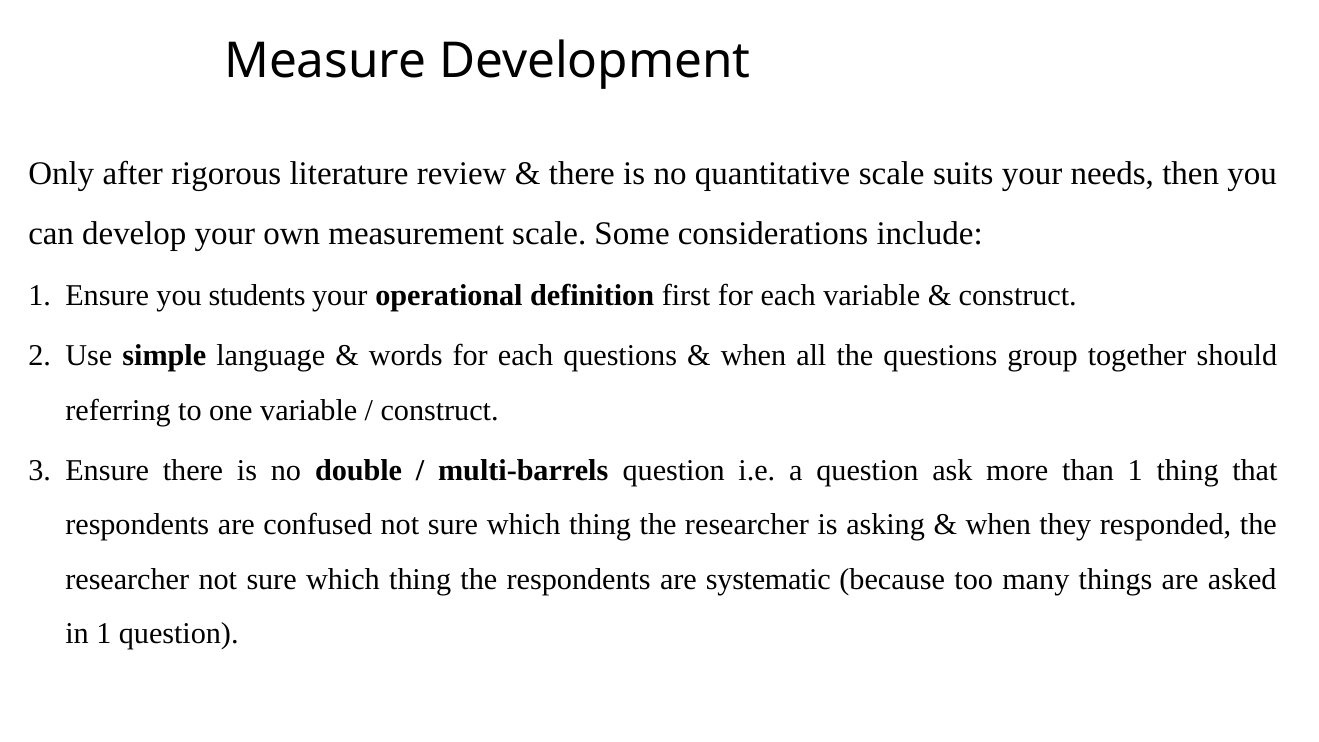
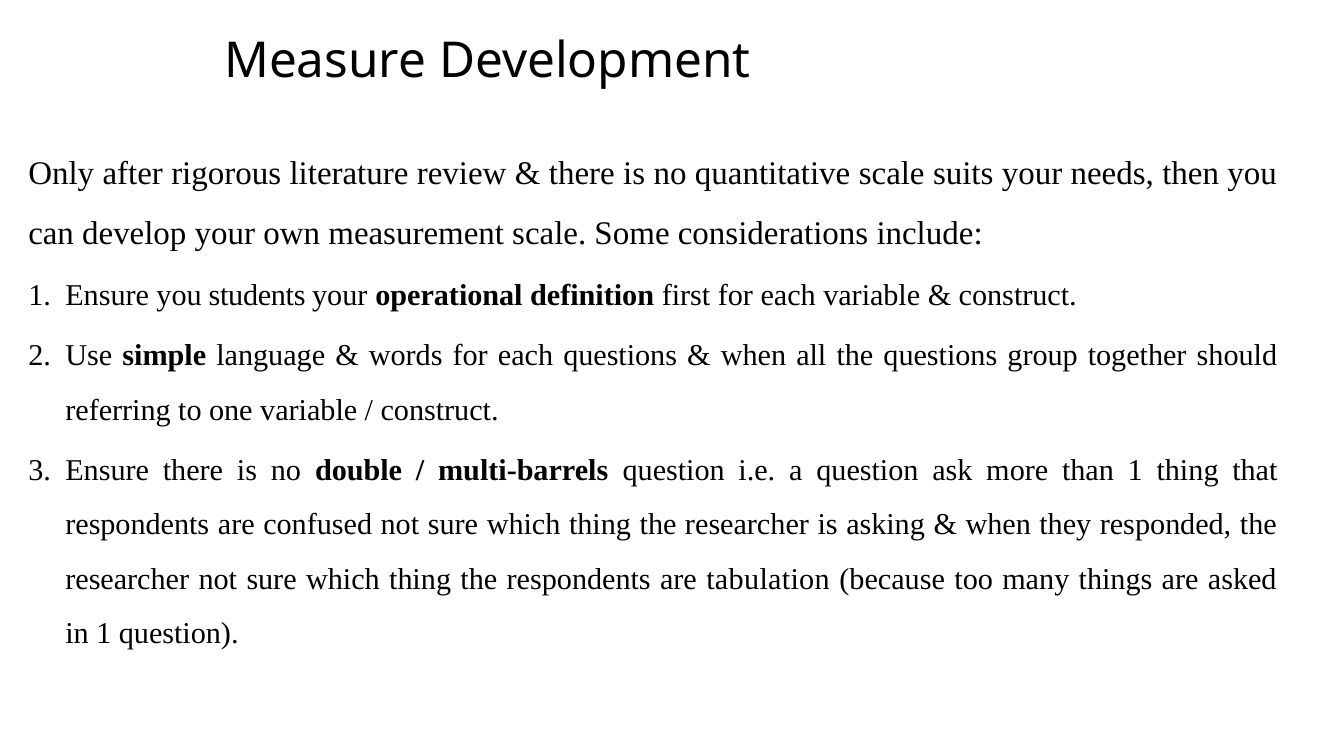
systematic: systematic -> tabulation (768, 579)
